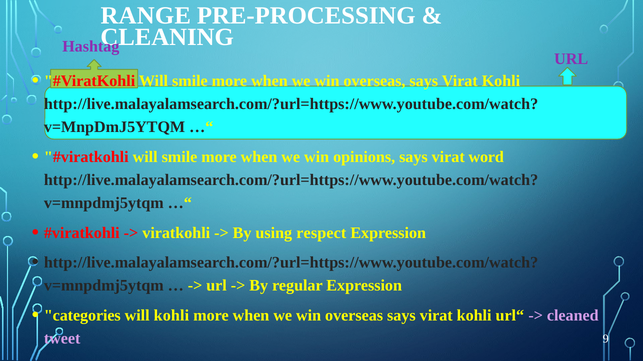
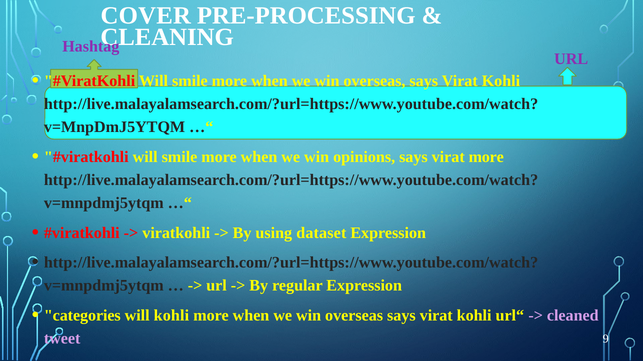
RANGE: RANGE -> COVER (146, 15)
virat word: word -> more (486, 157)
respect: respect -> dataset (321, 233)
